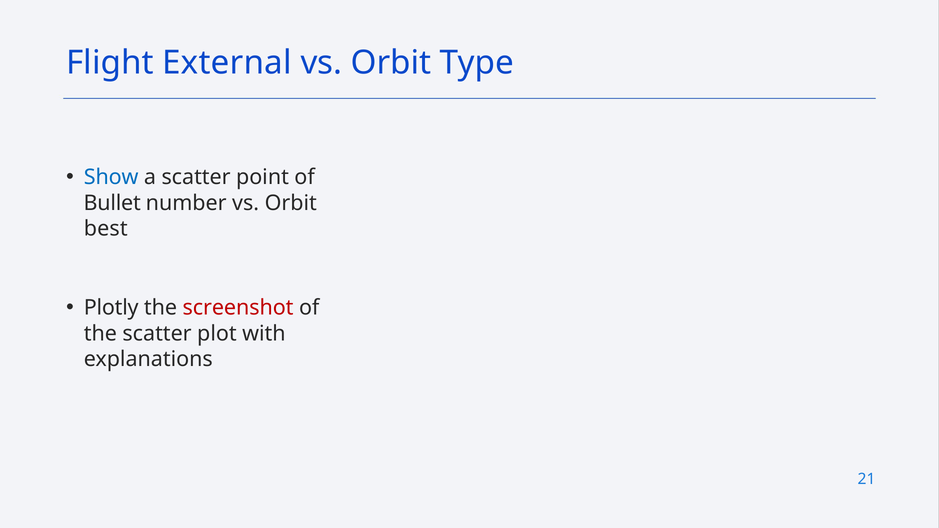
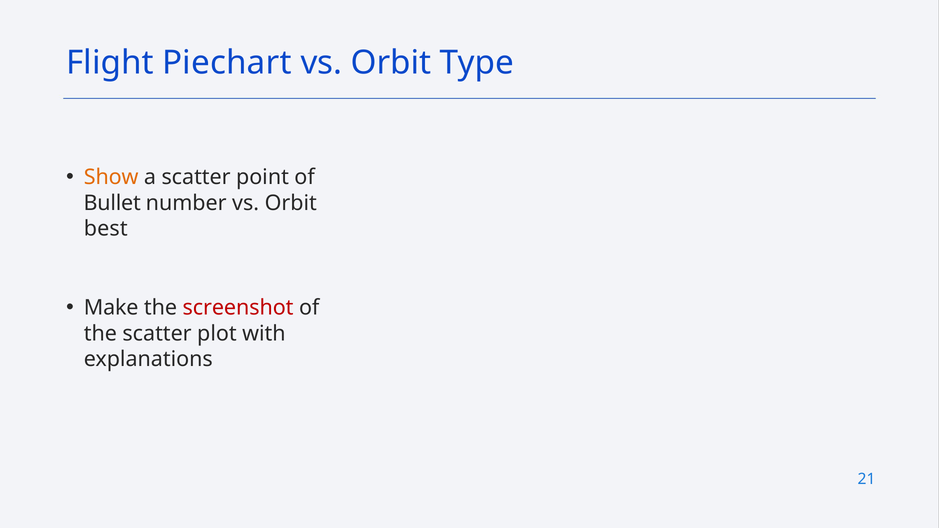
External: External -> Piechart (227, 63)
Show colour: blue -> orange (111, 177)
Plotly: Plotly -> Make (111, 308)
